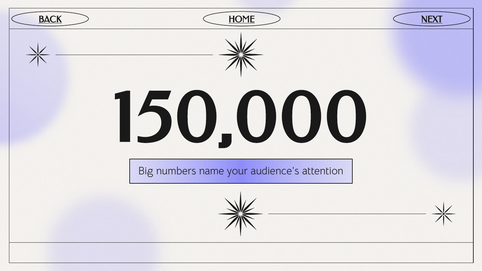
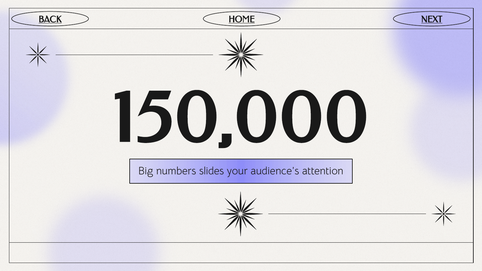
name: name -> slides (212, 171)
